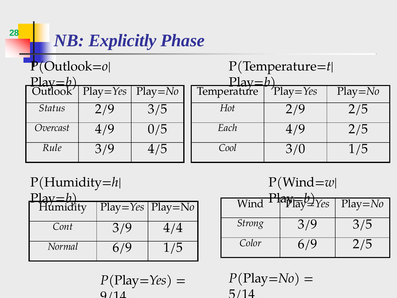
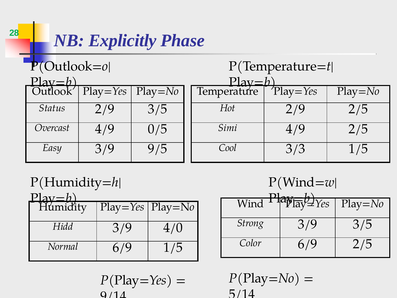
Each: Each -> Simi (228, 128)
Rule: Rule -> Easy (52, 148)
4/5: 4/5 -> 9/5 (158, 149)
3/0: 3/0 -> 3/3 (296, 149)
Cont: Cont -> Hidd (63, 227)
4/4: 4/4 -> 4/0 (173, 228)
